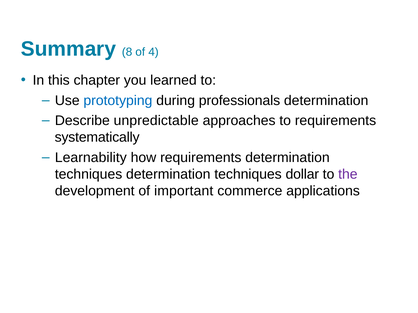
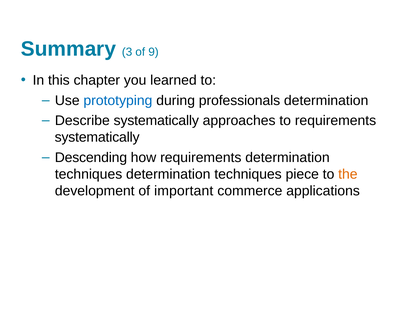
8: 8 -> 3 (127, 52)
4: 4 -> 9 (154, 52)
Describe unpredictable: unpredictable -> systematically (156, 121)
Learnability: Learnability -> Descending (91, 158)
dollar: dollar -> piece (302, 175)
the colour: purple -> orange (348, 175)
